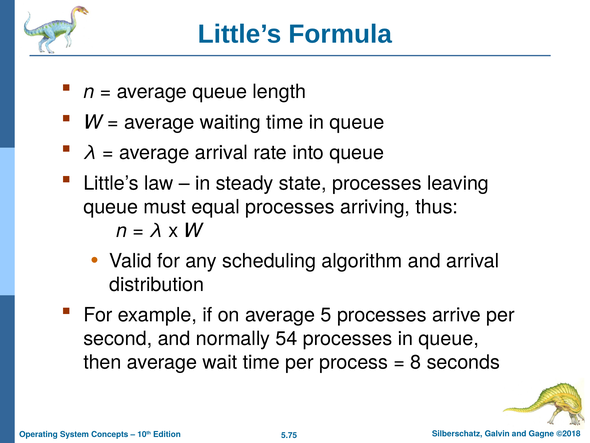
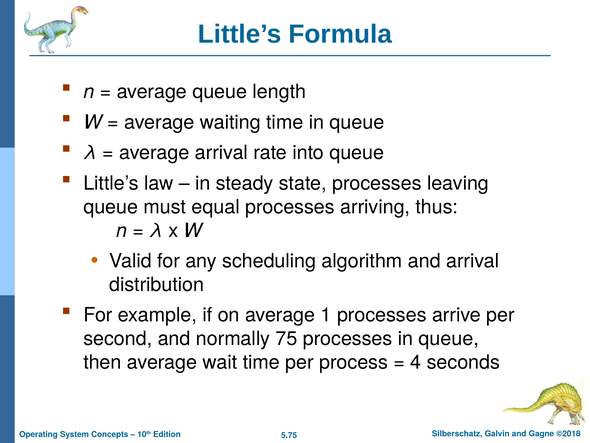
5: 5 -> 1 (326, 315)
54: 54 -> 75 (286, 338)
8: 8 -> 4 (416, 362)
